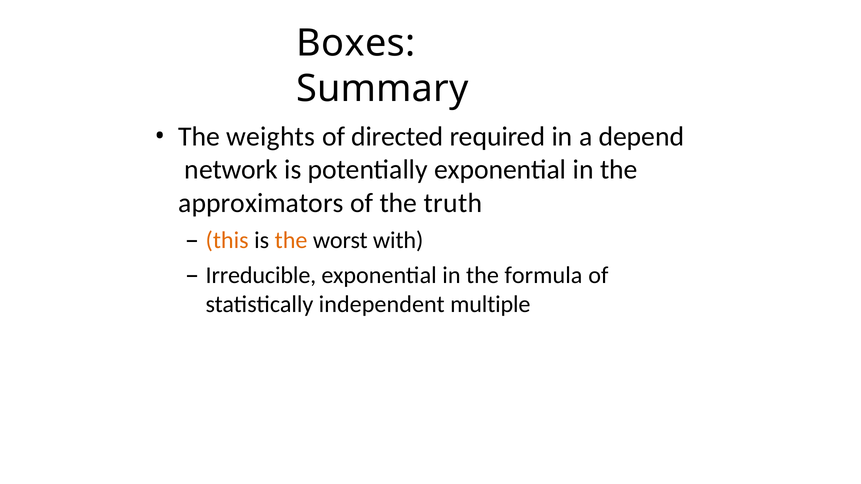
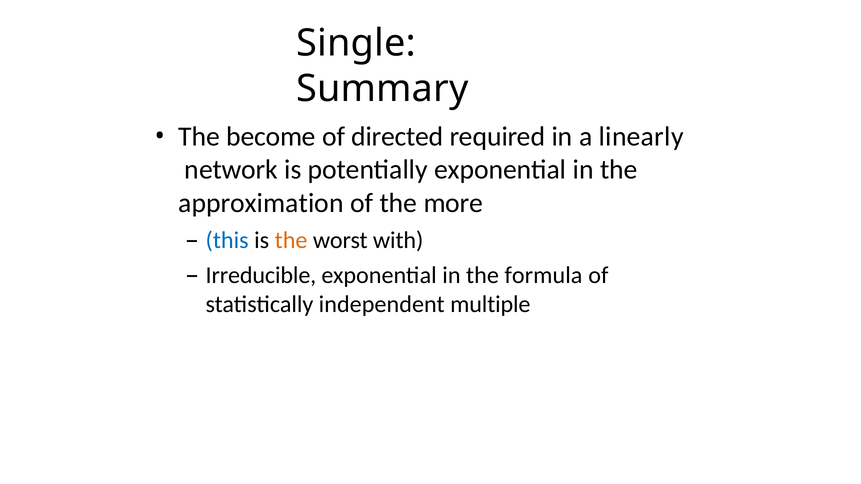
Boxes: Boxes -> Single (356, 43)
weights: weights -> become (271, 137)
depend: depend -> linearly (641, 137)
approximators: approximators -> approximation (261, 203)
truth: truth -> more (453, 203)
this colour: orange -> blue (227, 240)
